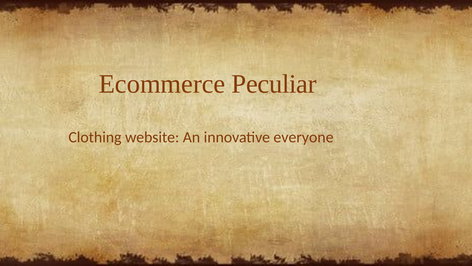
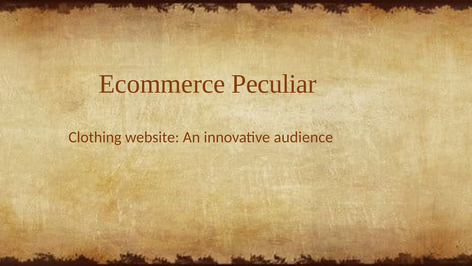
everyone: everyone -> audience (303, 137)
